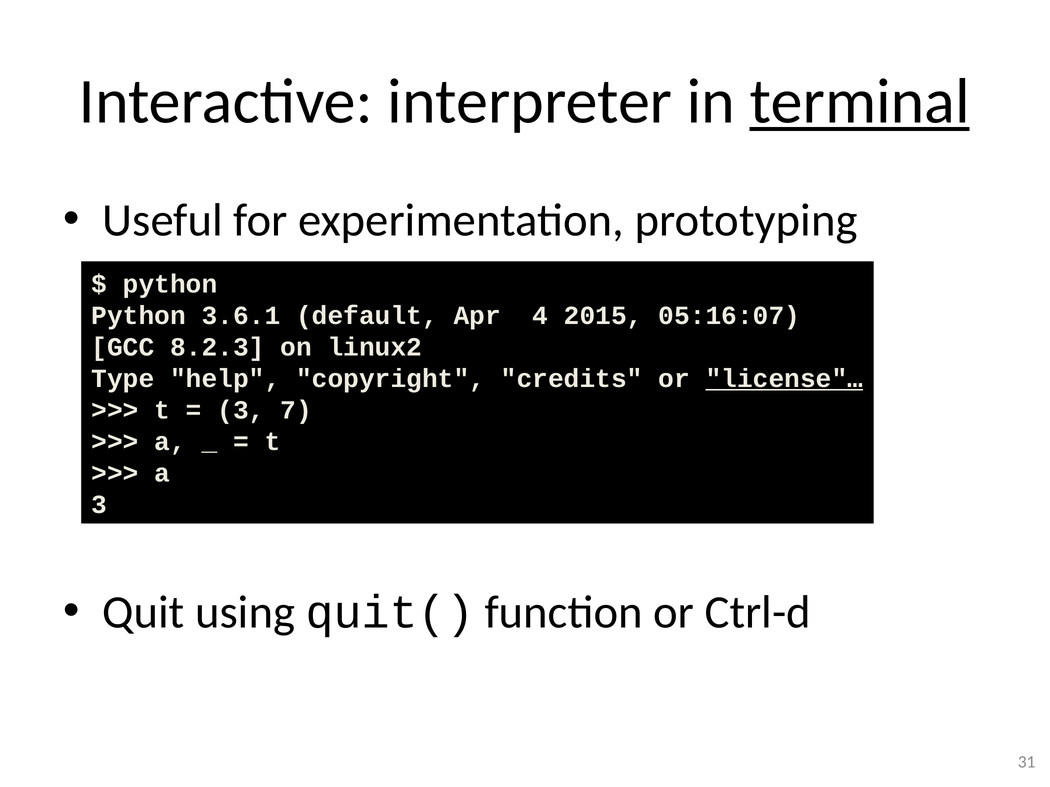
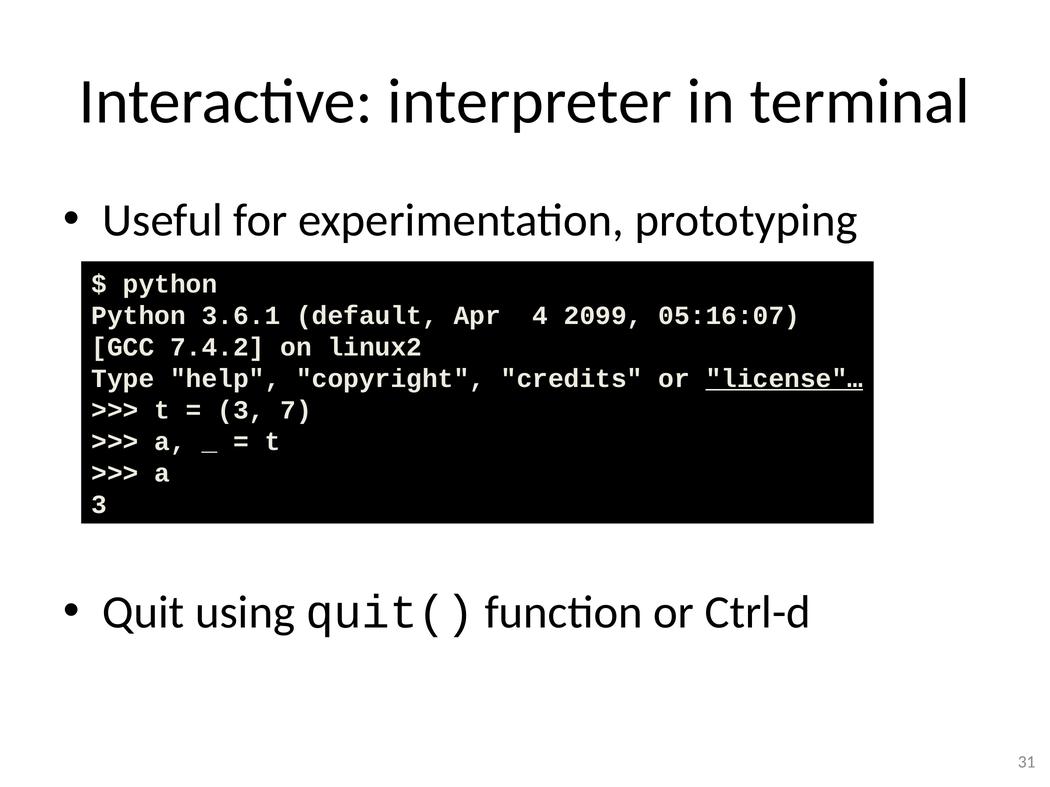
terminal underline: present -> none (860, 102)
2015: 2015 -> 2099 (603, 316)
8.2.3: 8.2.3 -> 7.4.2 (217, 347)
